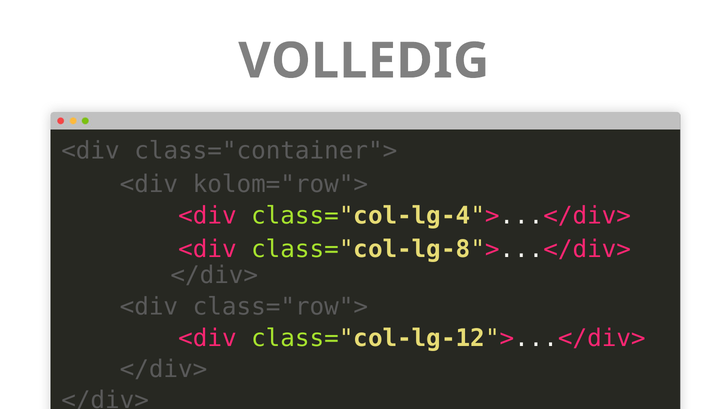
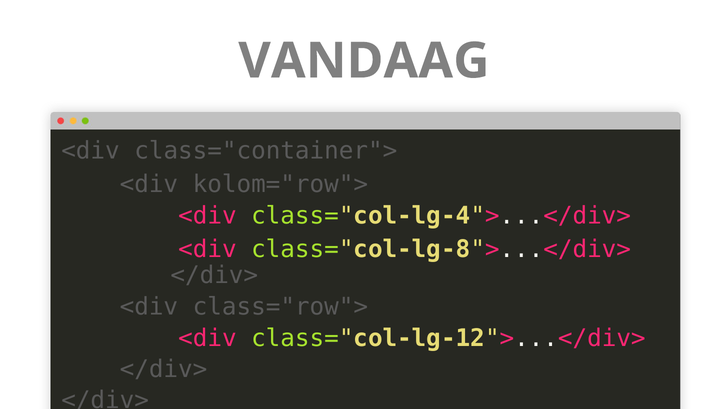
VOLLEDIG: VOLLEDIG -> VANDAAG (364, 61)
